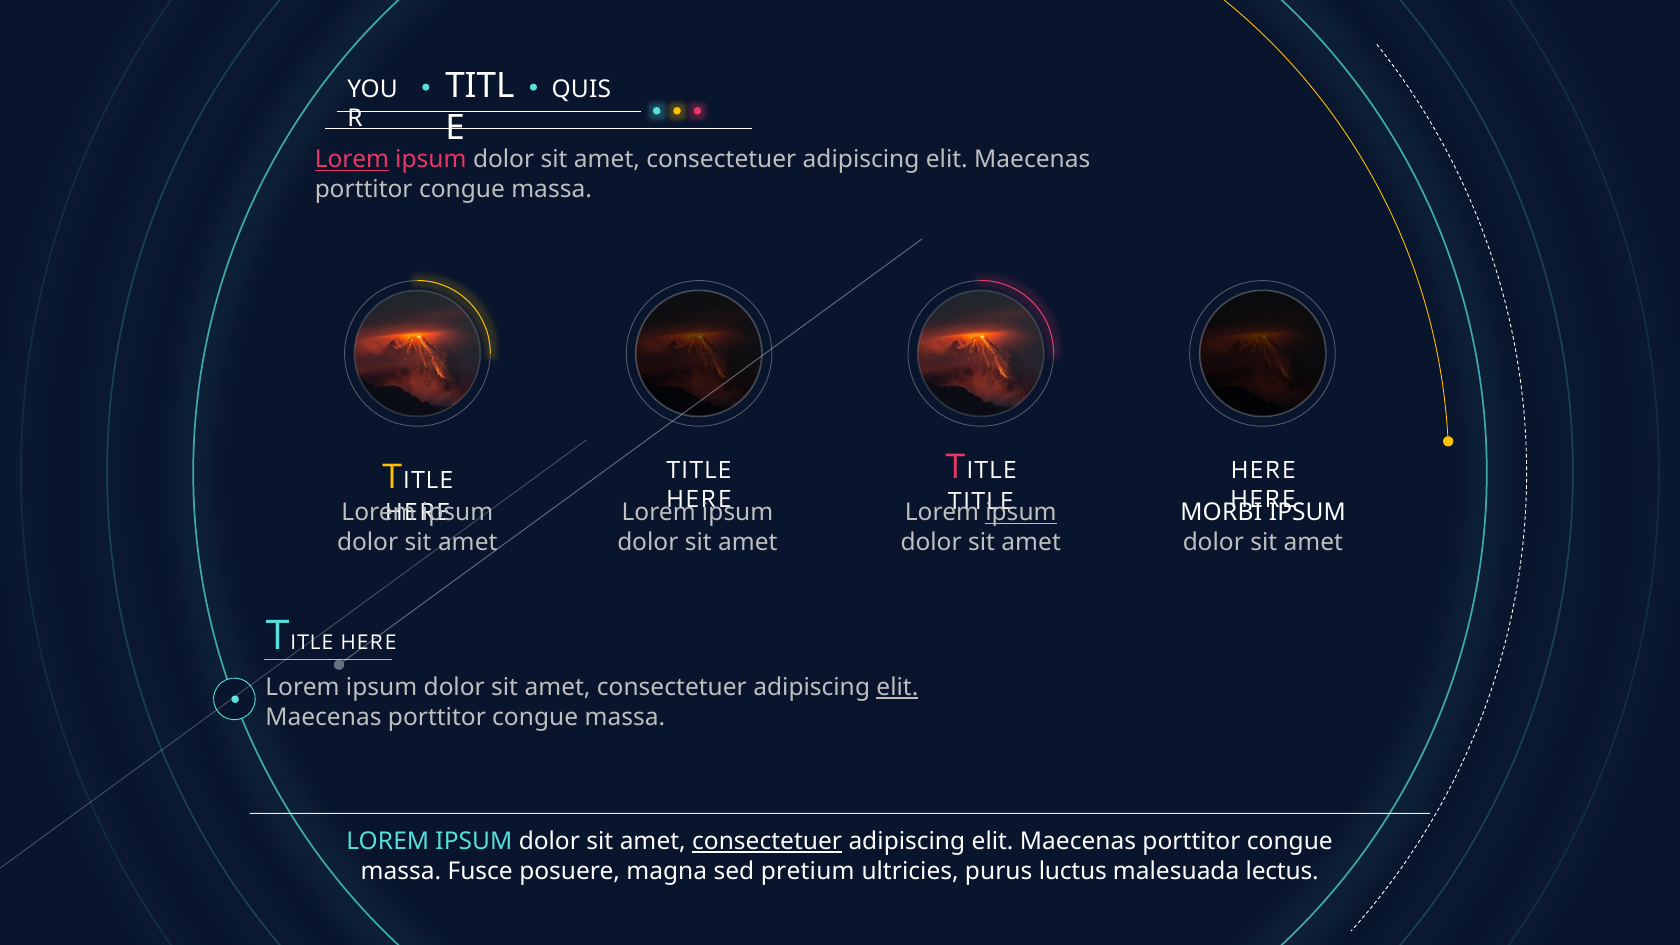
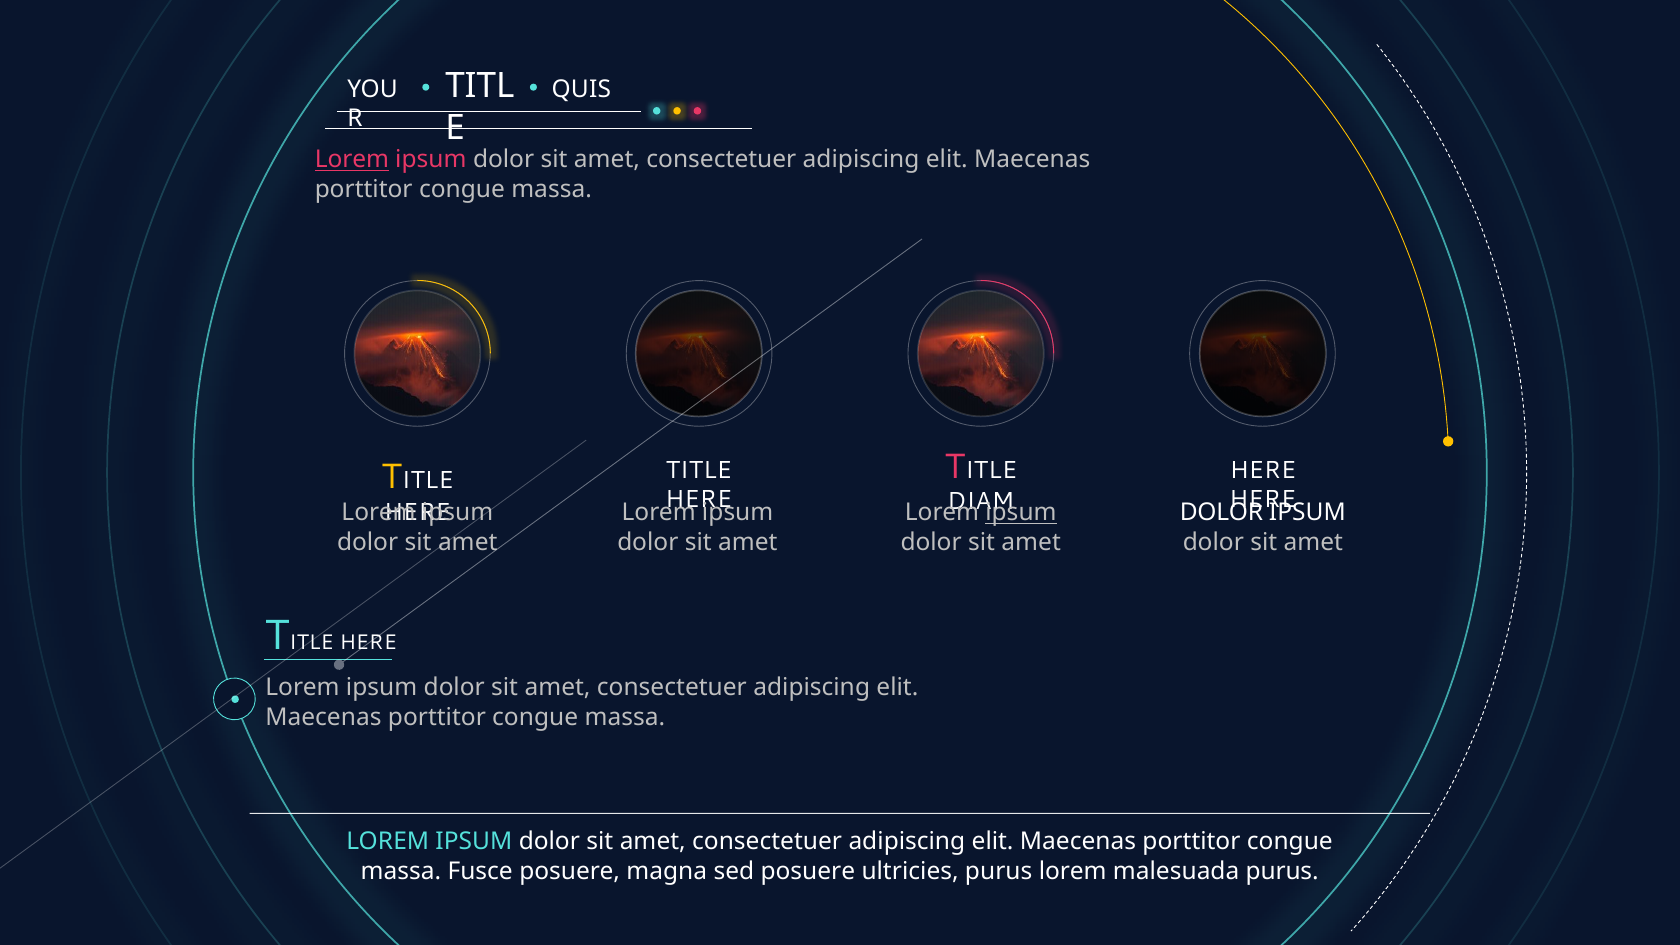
TITLE: TITLE -> DIAM (981, 502)
MORBI: MORBI -> DOLOR (1221, 513)
elit underline: present -> none (897, 688)
consectetuer underline: present -> none (767, 842)
sed pretium: pretium -> posuere (808, 871)
purus luctus: luctus -> lorem (1073, 871)
malesuada lectus: lectus -> purus (1282, 871)
